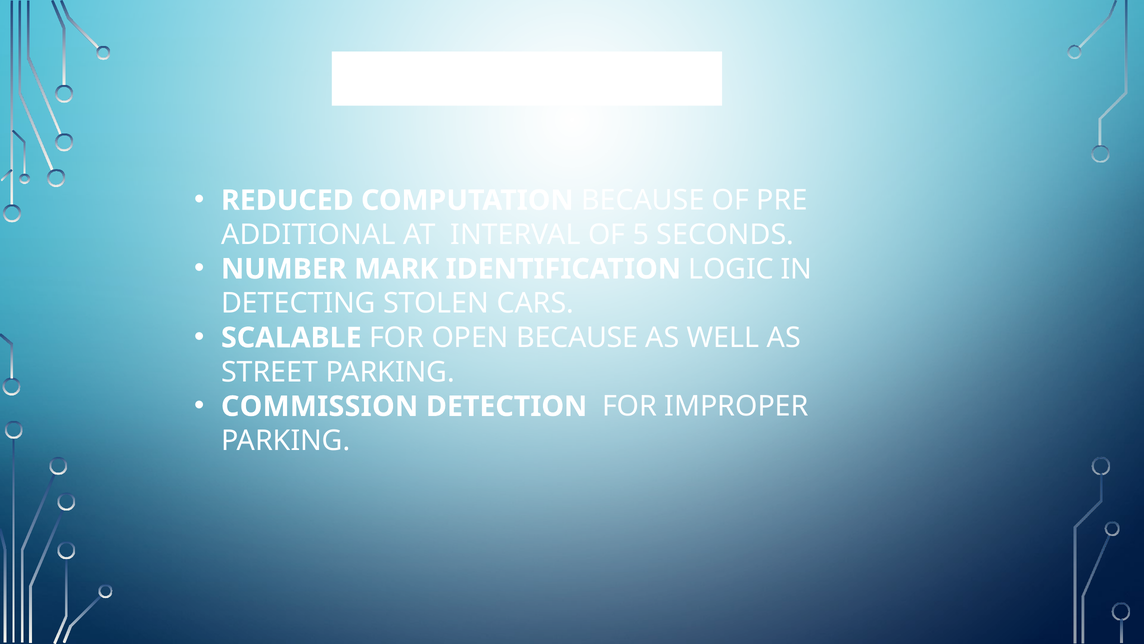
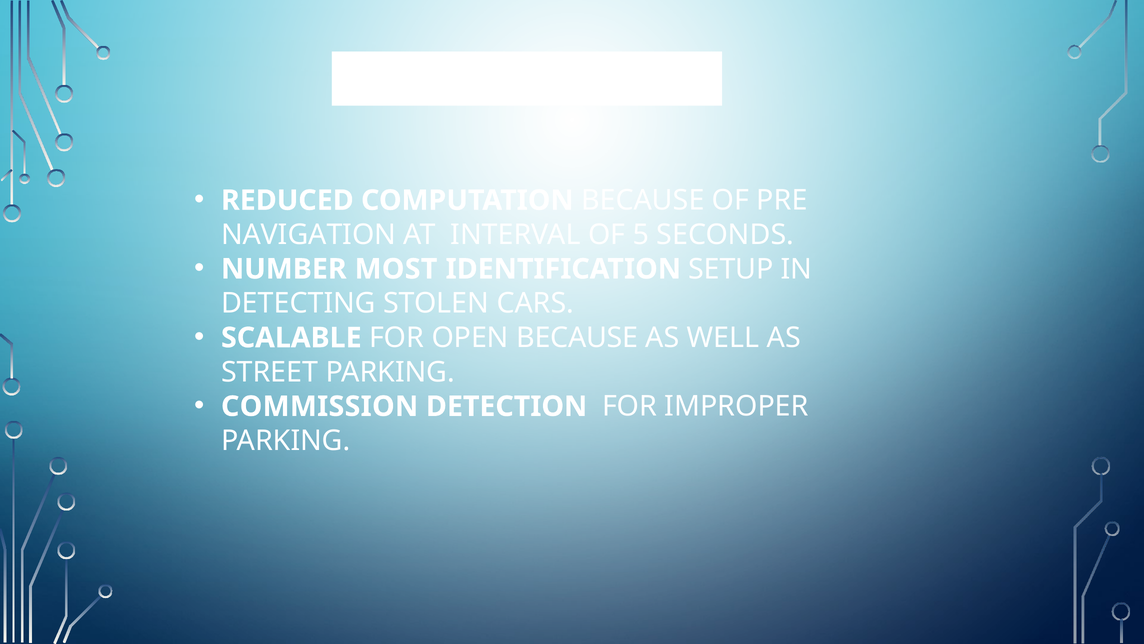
ADDITIONAL: ADDITIONAL -> NAVIGATION (309, 235)
MARK: MARK -> MOST (396, 269)
LOGIC: LOGIC -> SETUP (731, 269)
